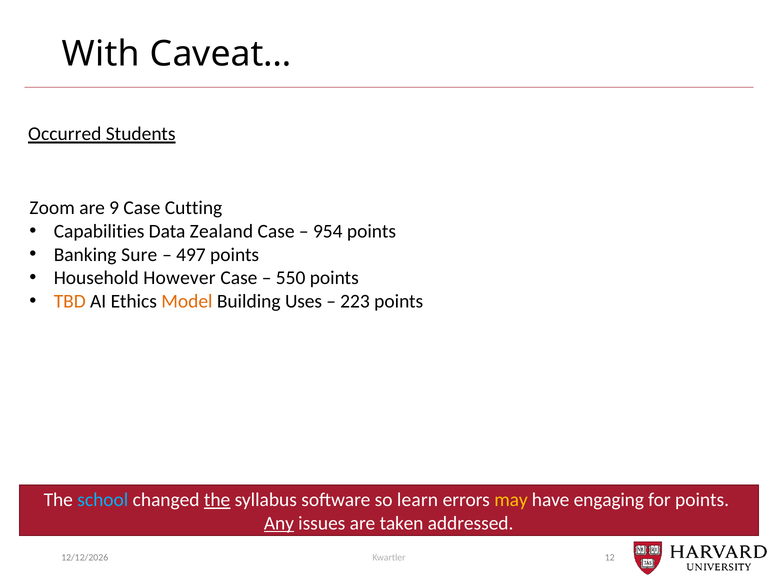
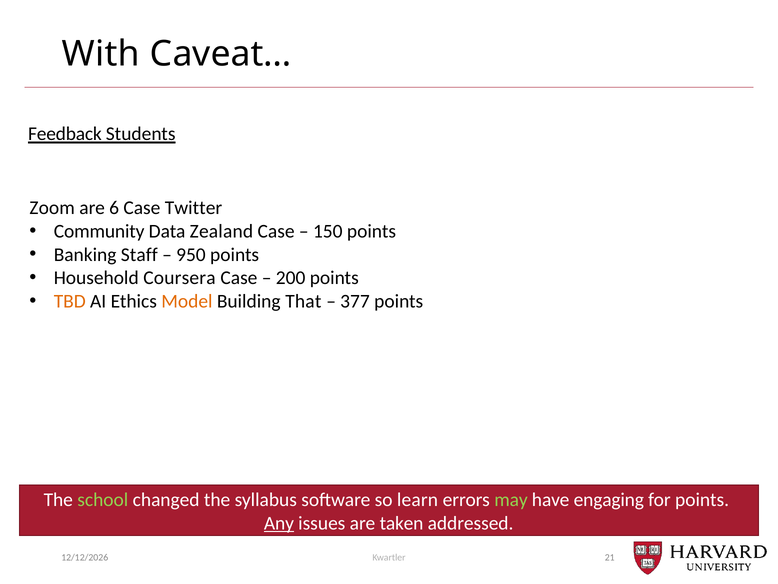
Occurred: Occurred -> Feedback (65, 134)
9: 9 -> 6 (114, 208)
Cutting: Cutting -> Twitter (194, 208)
Capabilities: Capabilities -> Community (99, 231)
954: 954 -> 150 (328, 231)
Sure: Sure -> Staff (139, 254)
497: 497 -> 950 (191, 254)
However: However -> Coursera (179, 278)
550: 550 -> 200 (291, 278)
Uses: Uses -> That (303, 301)
223: 223 -> 377 (355, 301)
school colour: light blue -> light green (103, 499)
the underline: present -> none (217, 499)
may colour: yellow -> light green (511, 499)
12: 12 -> 21 (610, 557)
